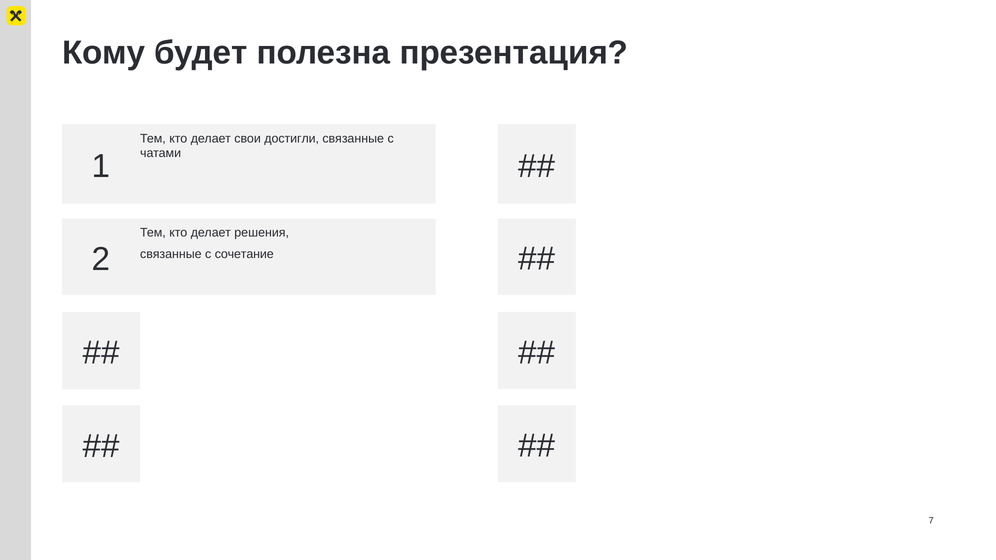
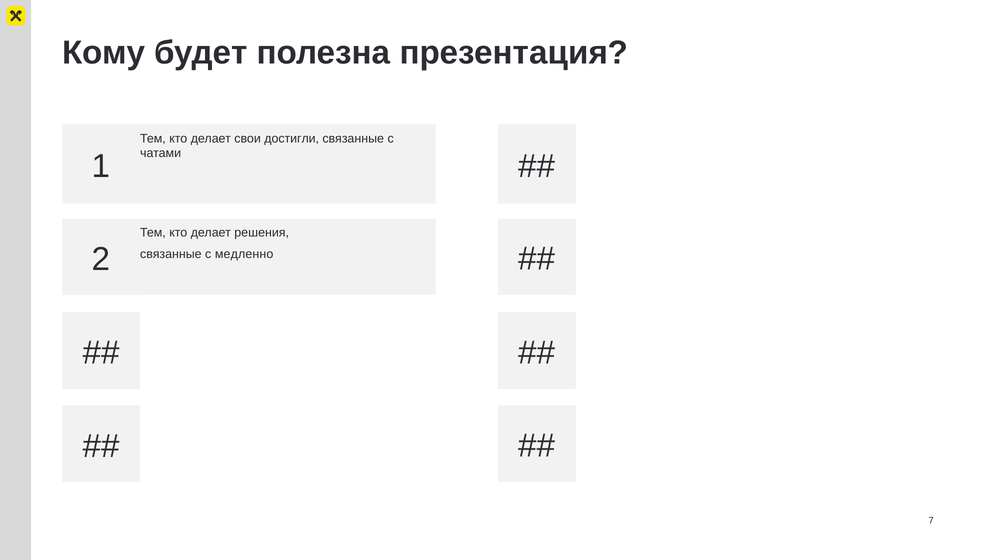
сочетание: сочетание -> медленно (244, 254)
